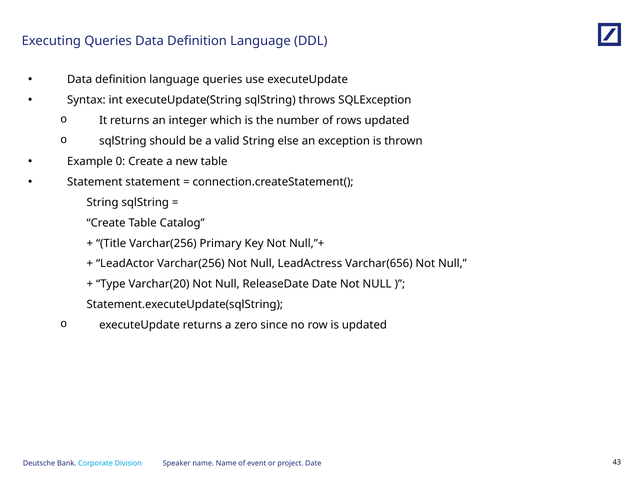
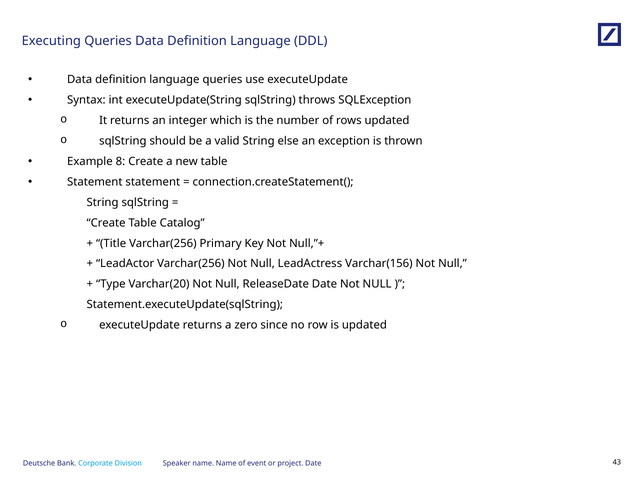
0: 0 -> 8 (120, 161)
Varchar(656: Varchar(656 -> Varchar(156 (379, 264)
